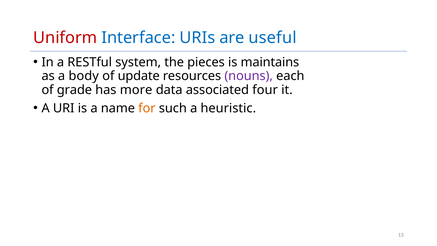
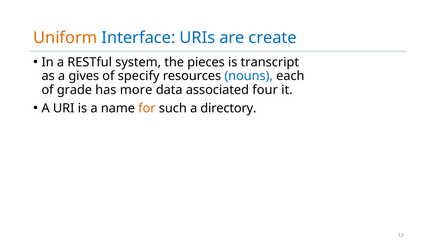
Uniform colour: red -> orange (65, 38)
useful: useful -> create (273, 38)
maintains: maintains -> transcript (270, 62)
body: body -> gives (84, 76)
update: update -> specify (139, 76)
nouns colour: purple -> blue (249, 76)
heuristic: heuristic -> directory (228, 108)
